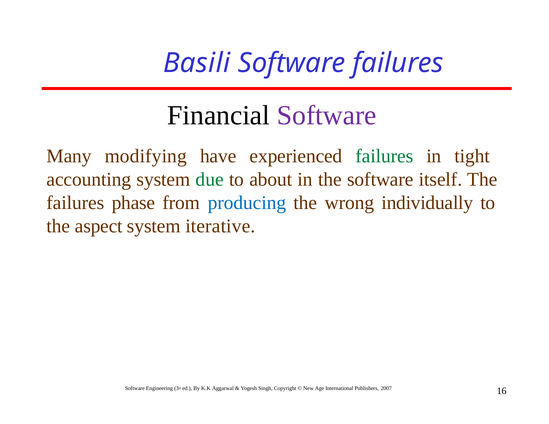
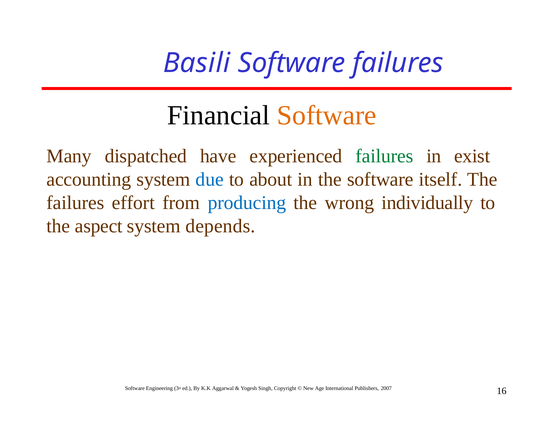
Software colour: purple -> orange (327, 115)
modifying: modifying -> dispatched (146, 156)
tight: tight -> exist (472, 156)
due colour: green -> blue (210, 180)
phase: phase -> effort (133, 203)
iterative: iterative -> depends (220, 226)
